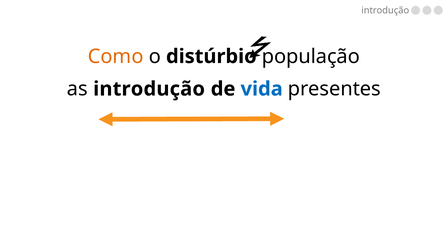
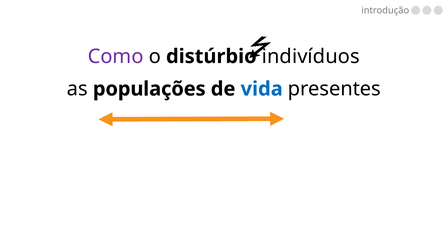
Como colour: orange -> purple (116, 56)
população: população -> indivíduos (311, 56)
as introdução: introdução -> populações (149, 89)
